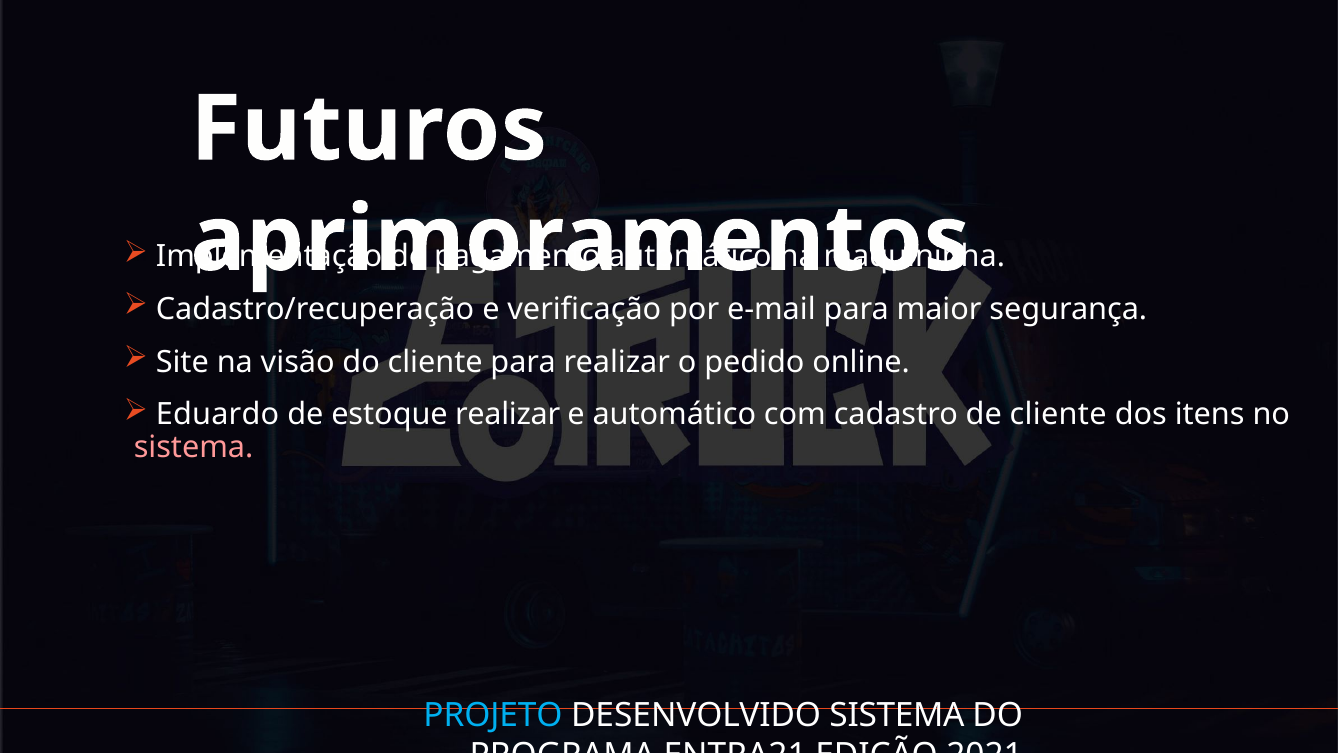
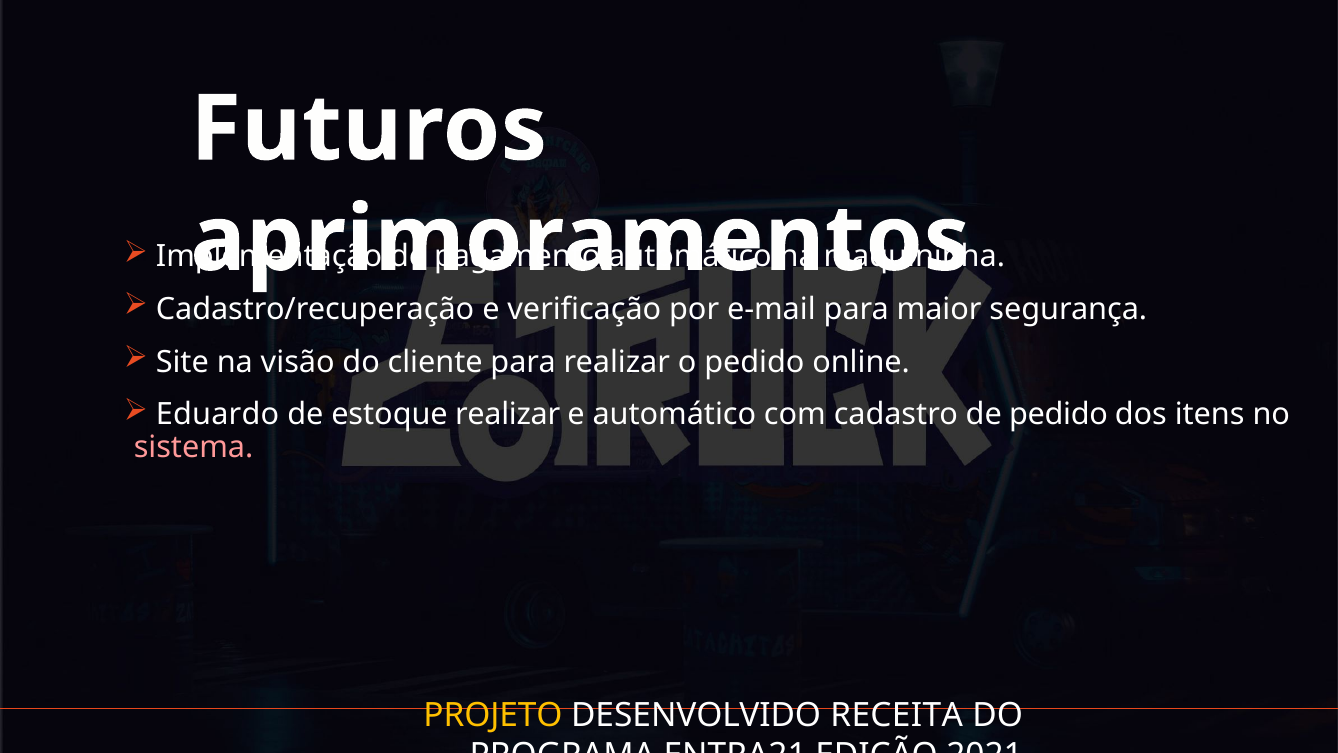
de cliente: cliente -> pedido (1058, 414)
PROJETO colour: light blue -> yellow (493, 715)
DESENVOLVIDO SISTEMA: SISTEMA -> RECEITA (897, 715)
